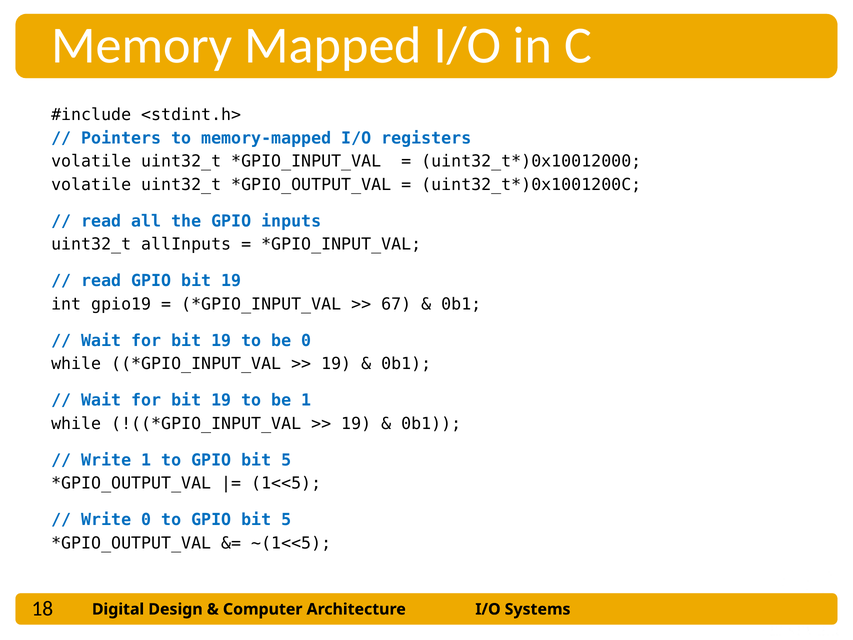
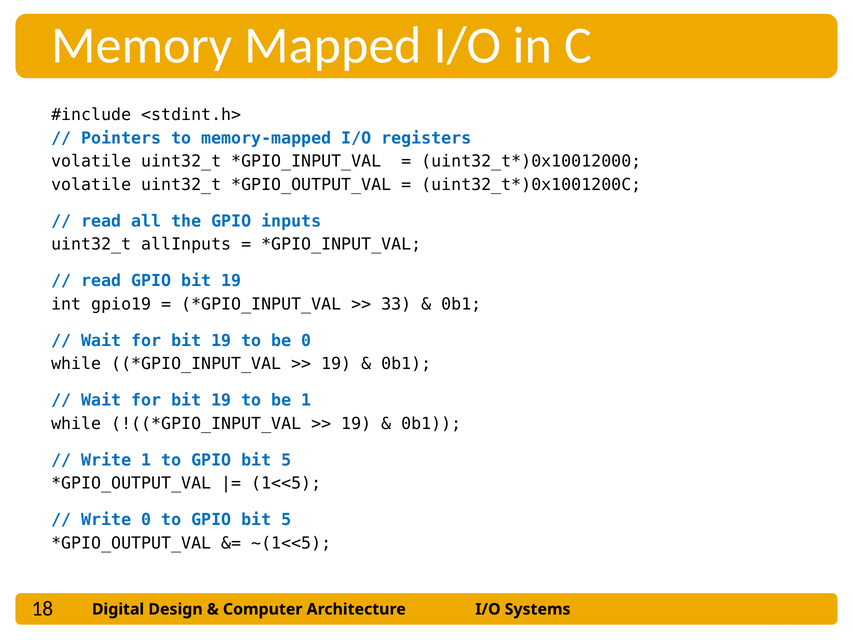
67: 67 -> 33 (396, 304)
